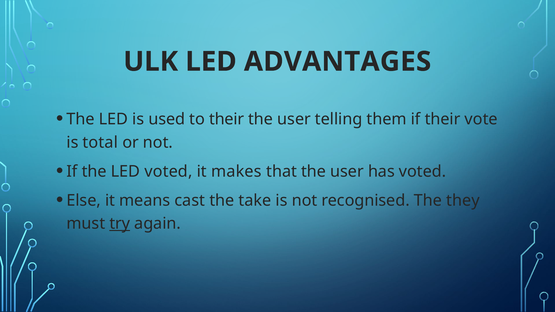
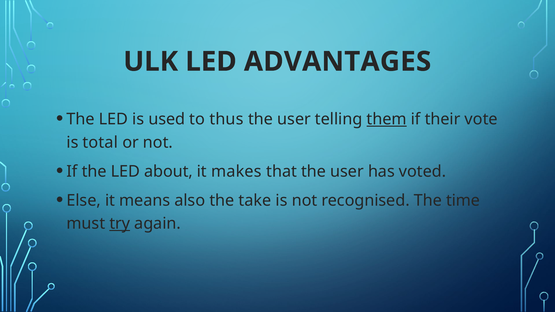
to their: their -> thus (226, 119)
them underline: none -> present (387, 119)
LED voted: voted -> about (169, 171)
cast: cast -> also (190, 201)
they: they -> time (463, 201)
